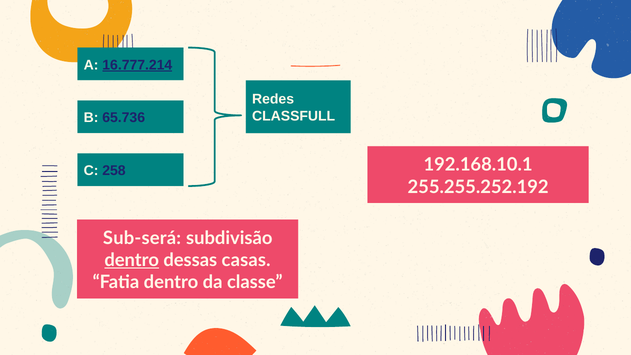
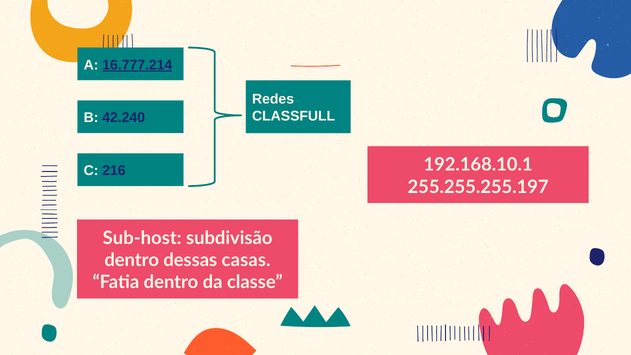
65.736: 65.736 -> 42.240 (124, 118)
258: 258 -> 216 (114, 171)
255.255.252.192: 255.255.252.192 -> 255.255.255.197 (478, 187)
Sub-será: Sub-será -> Sub-host (142, 238)
dentro underline: present -> none (132, 260)
